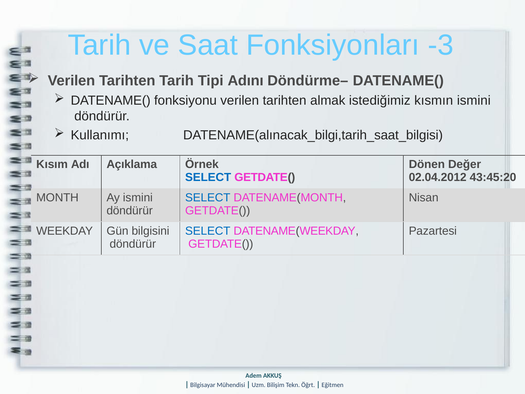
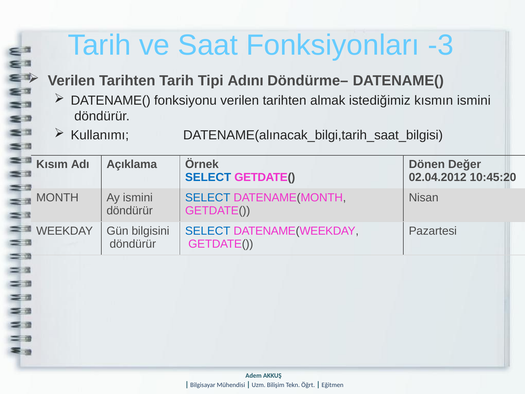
43:45:20: 43:45:20 -> 10:45:20 (493, 177)
